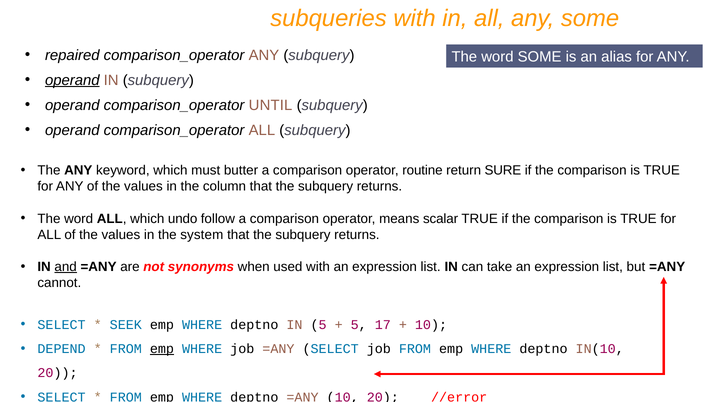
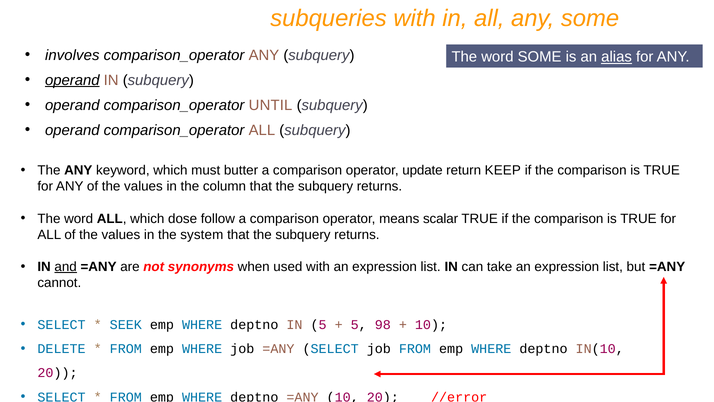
repaired: repaired -> involves (72, 55)
alias underline: none -> present (617, 57)
routine: routine -> update (422, 170)
SURE: SURE -> KEEP (503, 170)
undo: undo -> dose (183, 218)
17: 17 -> 98 (383, 324)
DEPEND: DEPEND -> DELETE (62, 349)
emp underline: present -> none (162, 349)
